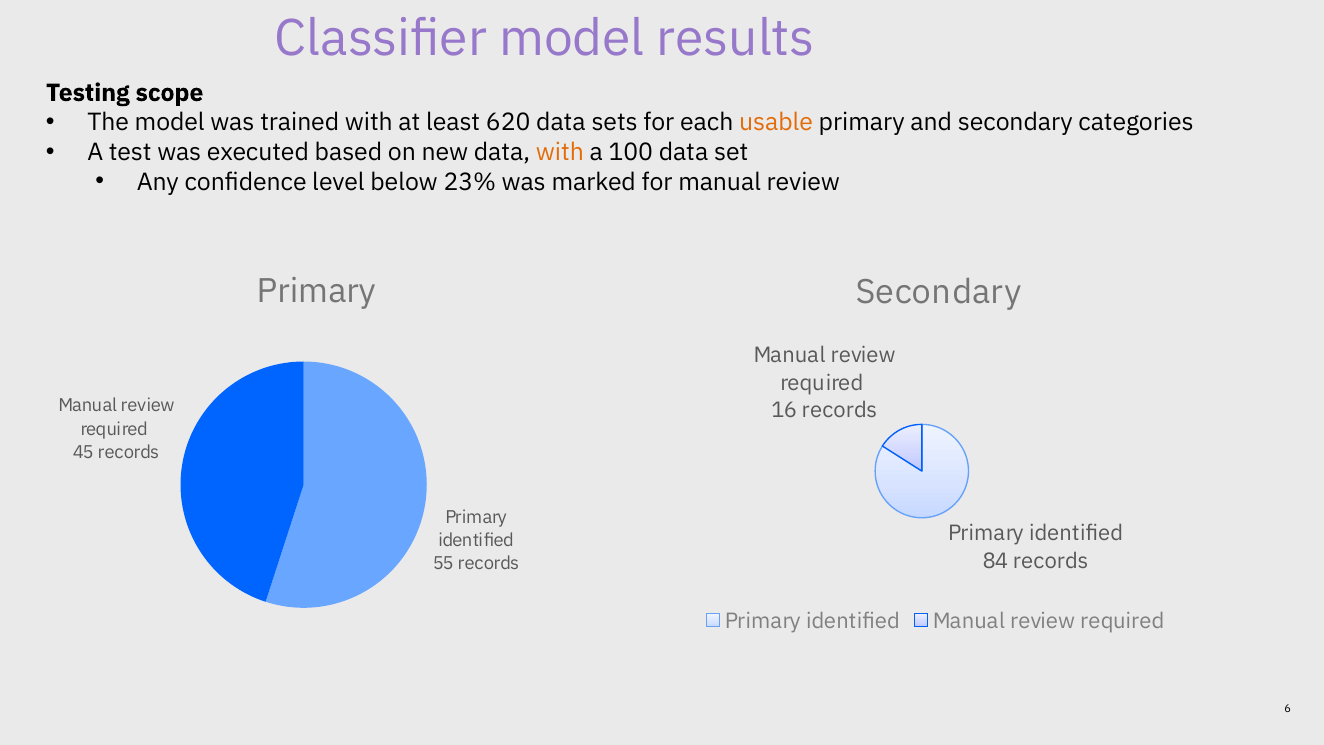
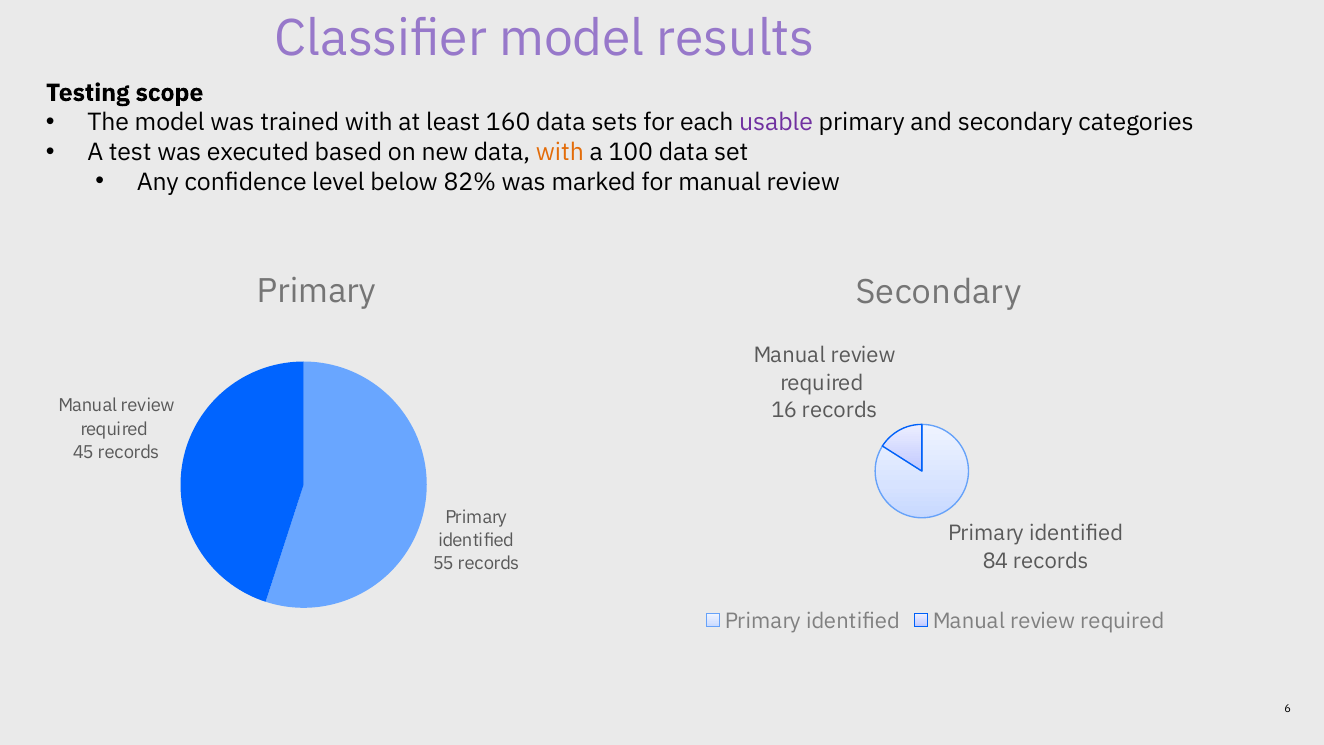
620: 620 -> 160 (508, 123)
usable colour: orange -> purple (776, 123)
23%: 23% -> 82% (470, 182)
